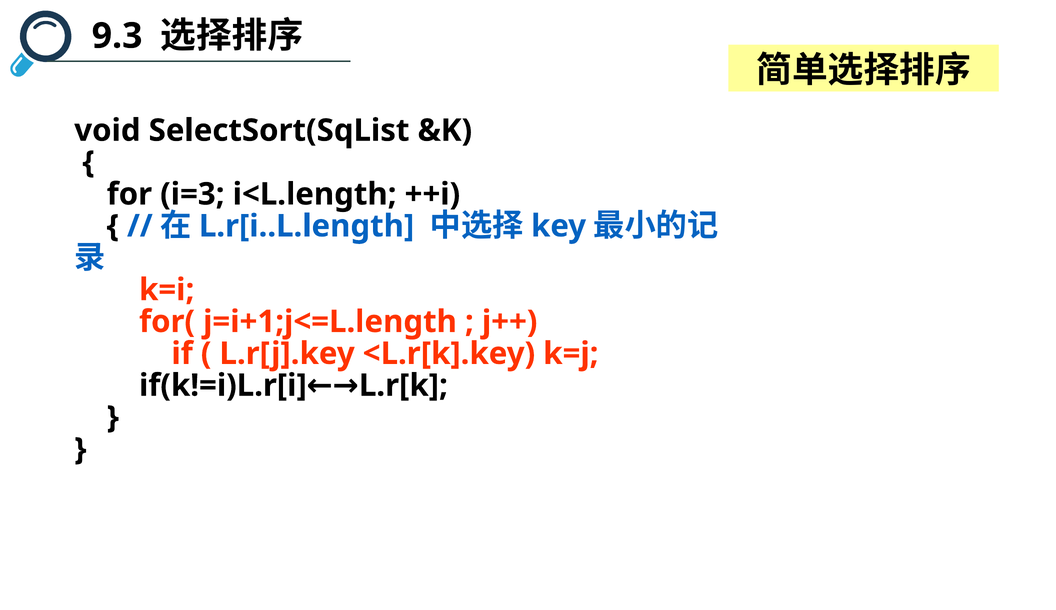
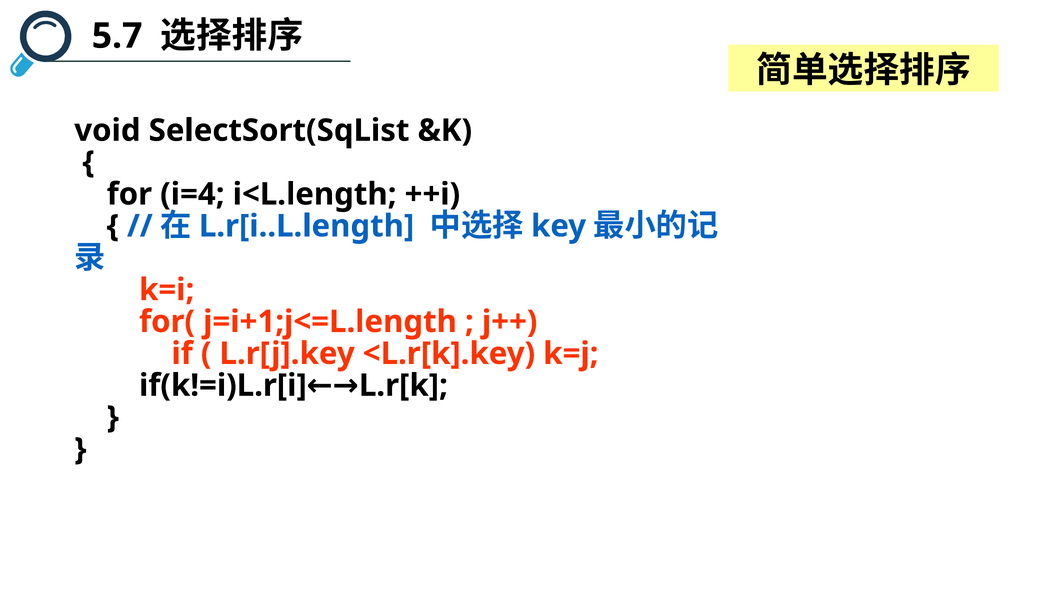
9.3: 9.3 -> 5.7 (117, 36)
i=3: i=3 -> i=4 (192, 194)
